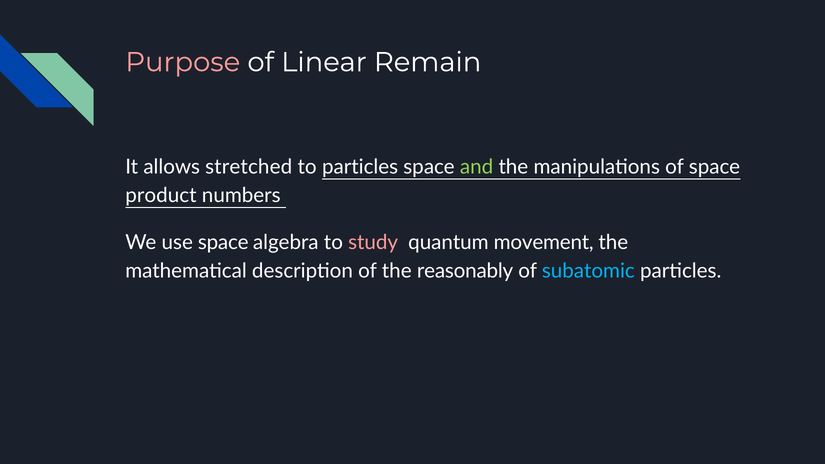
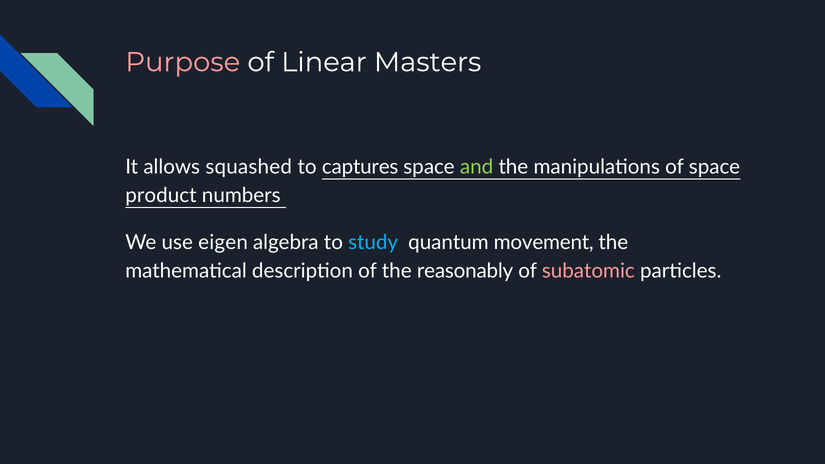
Remain: Remain -> Masters (428, 62)
stretched: stretched -> squashed (249, 167)
to particles: particles -> captures (360, 167)
use space: space -> eigen (223, 242)
study colour: pink -> light blue (373, 242)
subatomic colour: light blue -> pink (588, 271)
